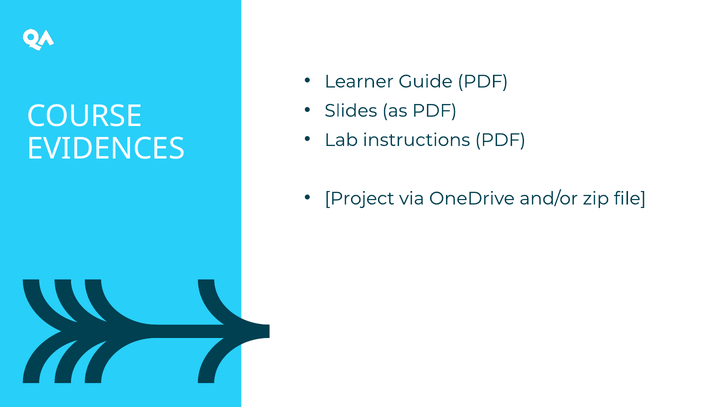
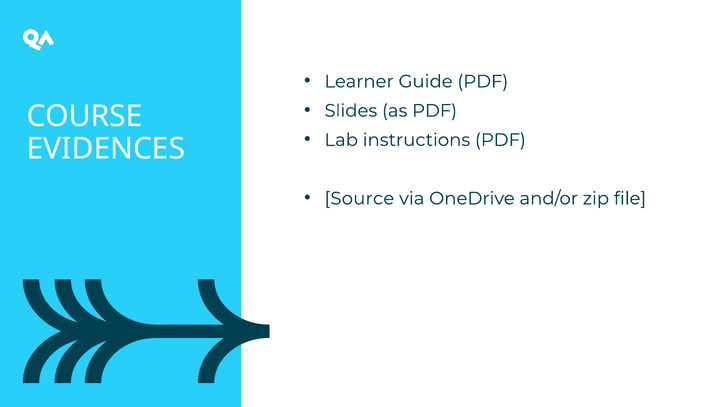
Project: Project -> Source (359, 198)
